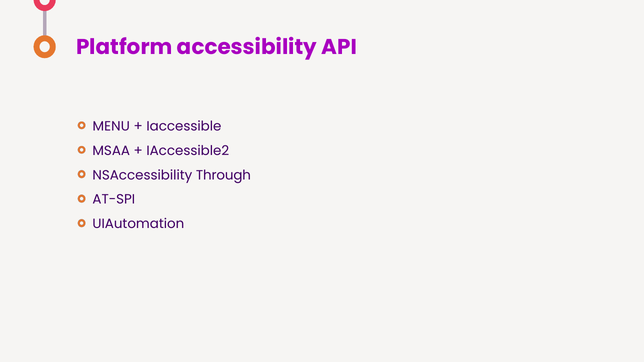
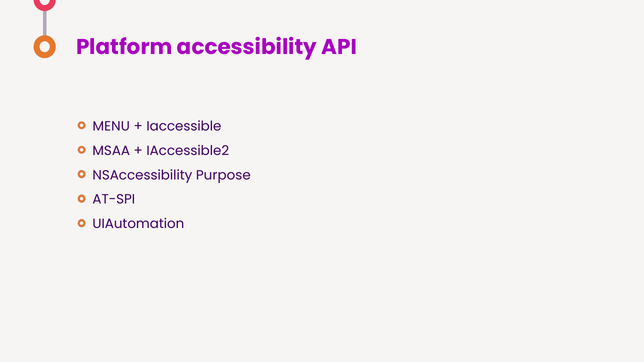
Through: Through -> Purpose (223, 175)
